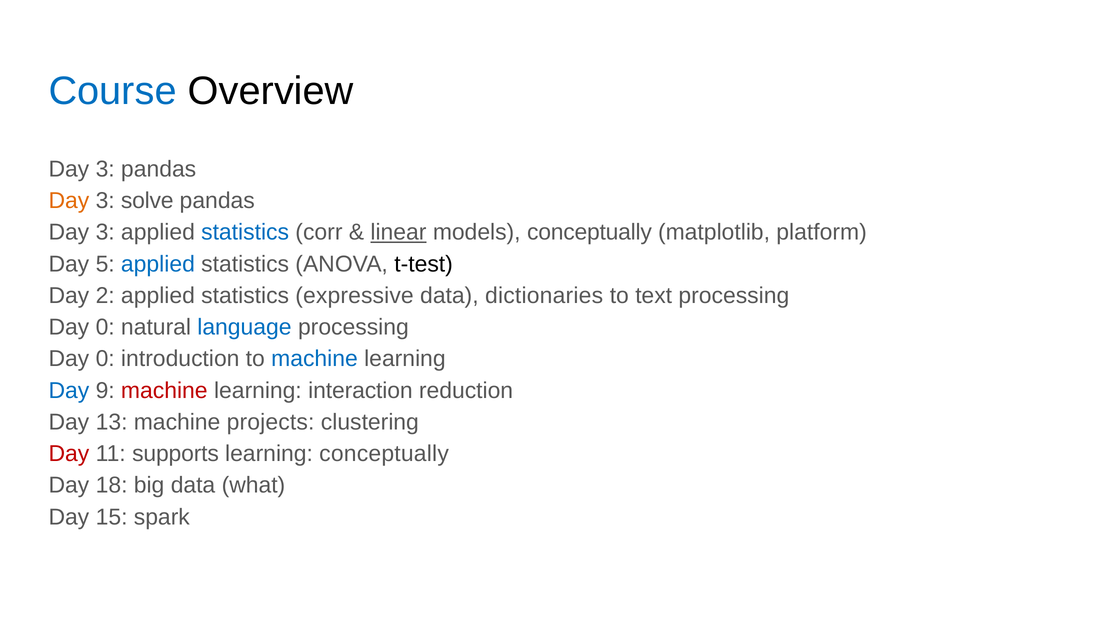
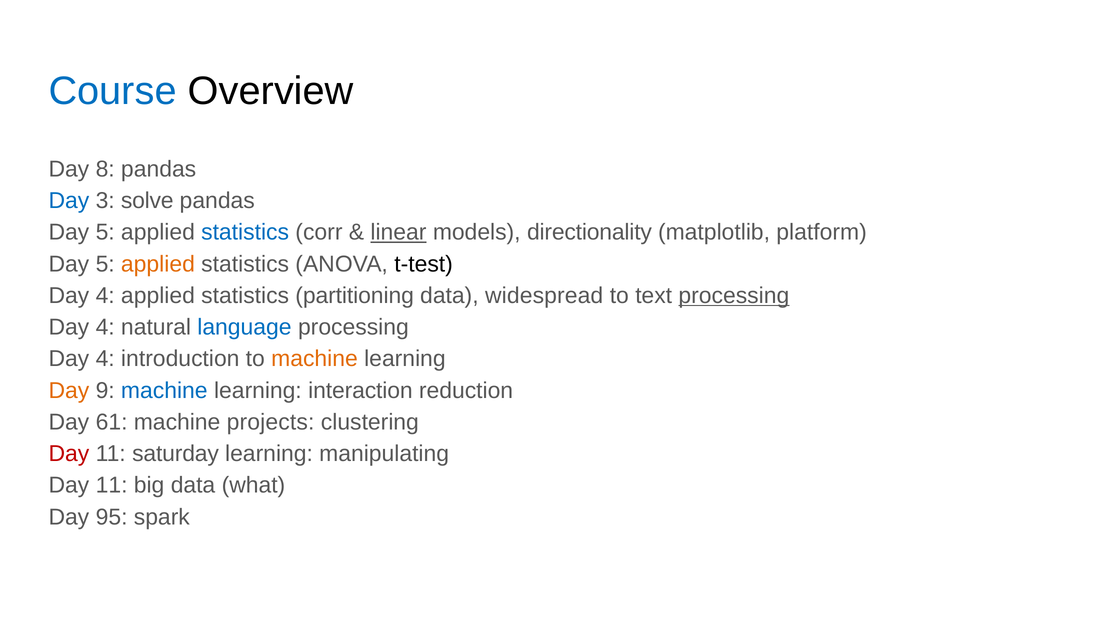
3: 3 -> 8 (105, 169)
Day colour: orange -> blue (69, 201)
3: 3 -> 5 (105, 233)
models conceptually: conceptually -> directionality (589, 233)
applied colour: blue -> orange (158, 264)
2: 2 -> 4 (105, 296)
expressive: expressive -> partitioning (355, 296)
dictionaries: dictionaries -> widespread (544, 296)
processing underline: none -> present (734, 296)
0: 0 -> 4 (105, 327)
0: 0 -> 4 (105, 359)
machine colour: blue -> orange (314, 359)
Day colour: blue -> orange (69, 391)
machine colour: red -> blue (164, 391)
13: 13 -> 61 (112, 422)
supports: supports -> saturday (176, 454)
learning conceptually: conceptually -> manipulating (384, 454)
18: 18 -> 11 (112, 486)
15: 15 -> 95 (112, 517)
